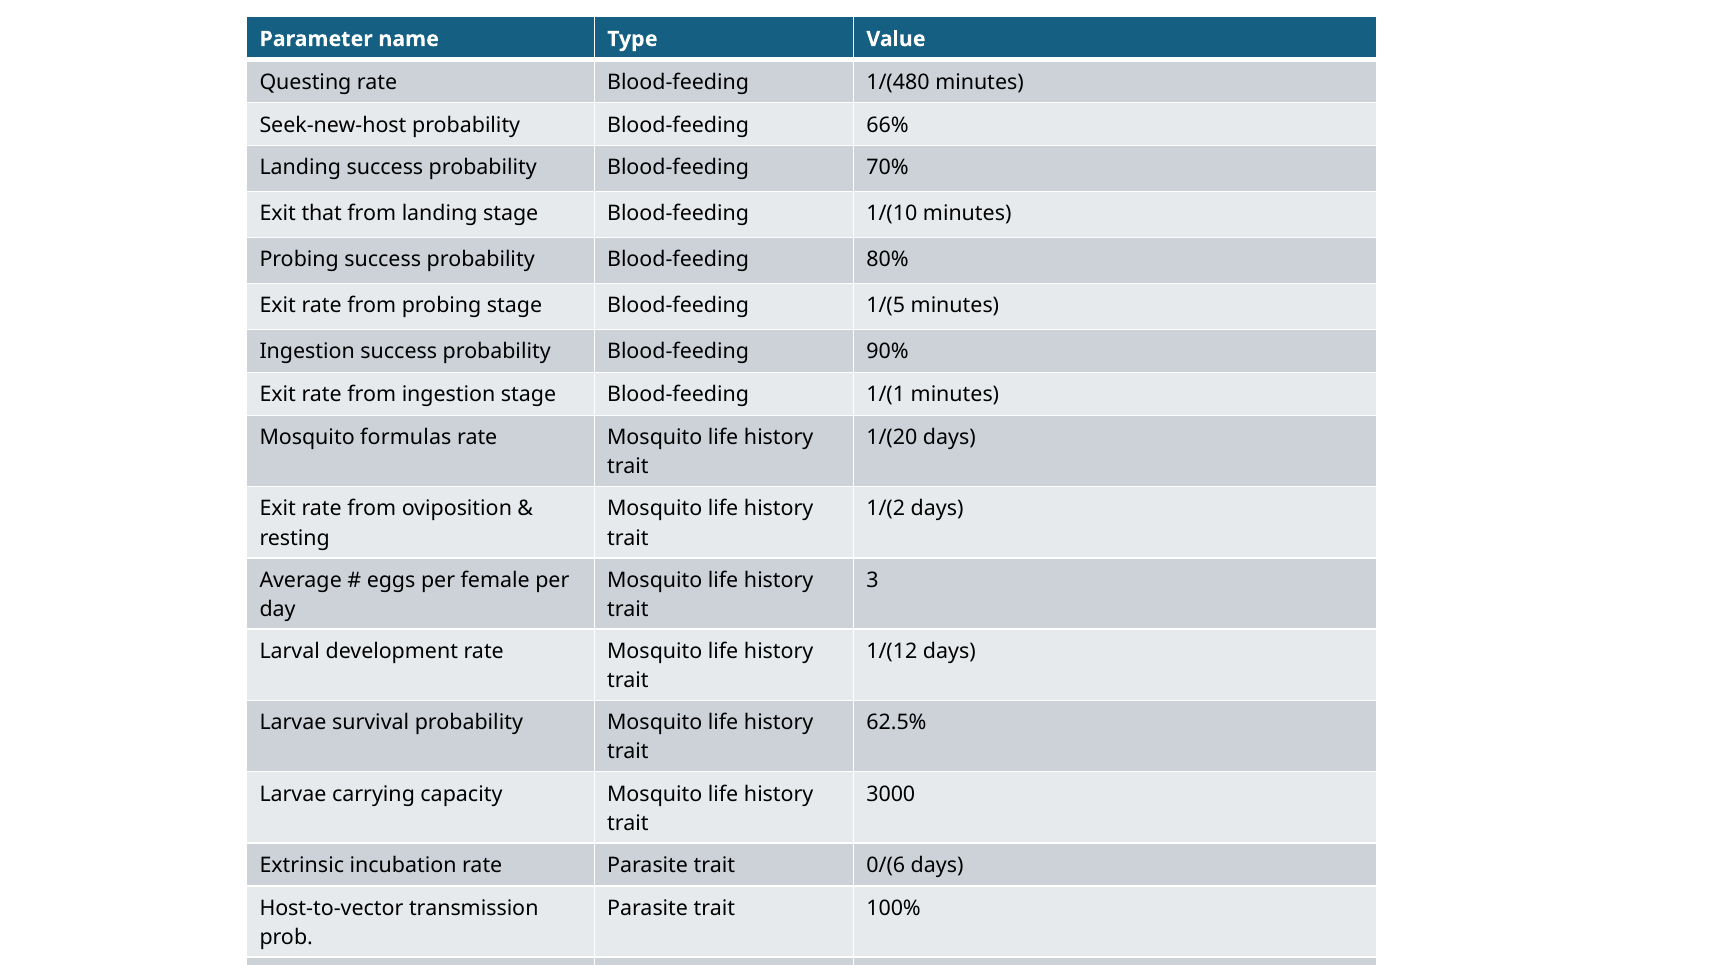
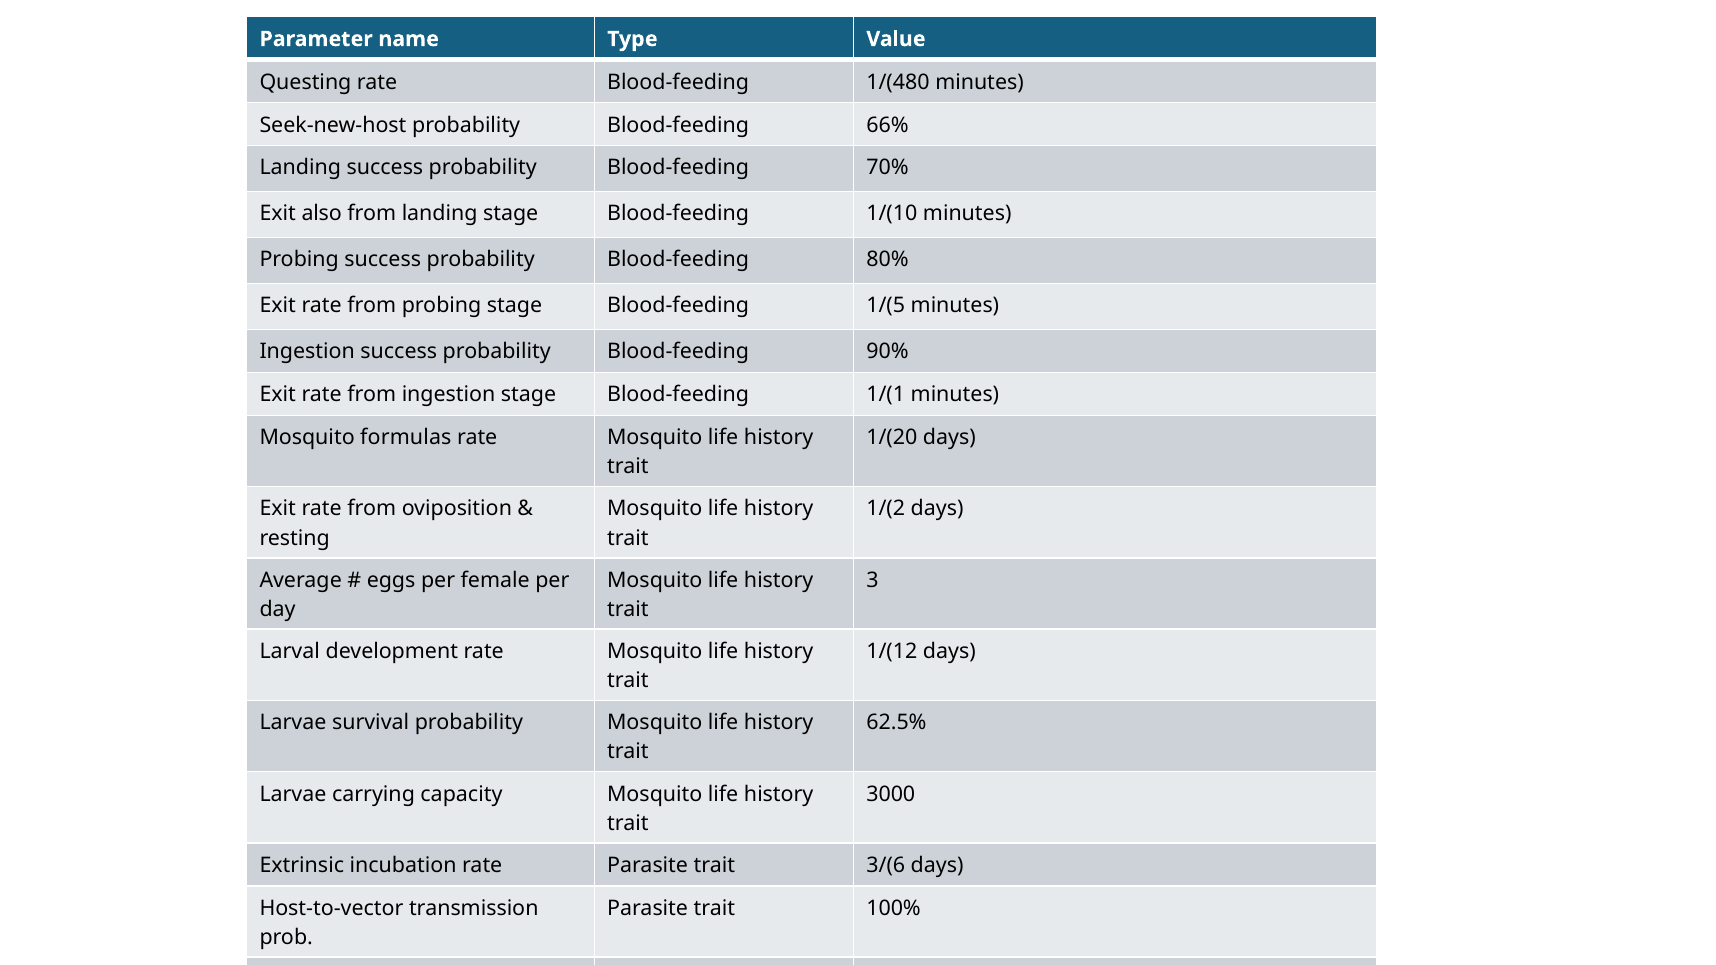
that: that -> also (322, 214)
0/(6: 0/(6 -> 3/(6 (886, 865)
